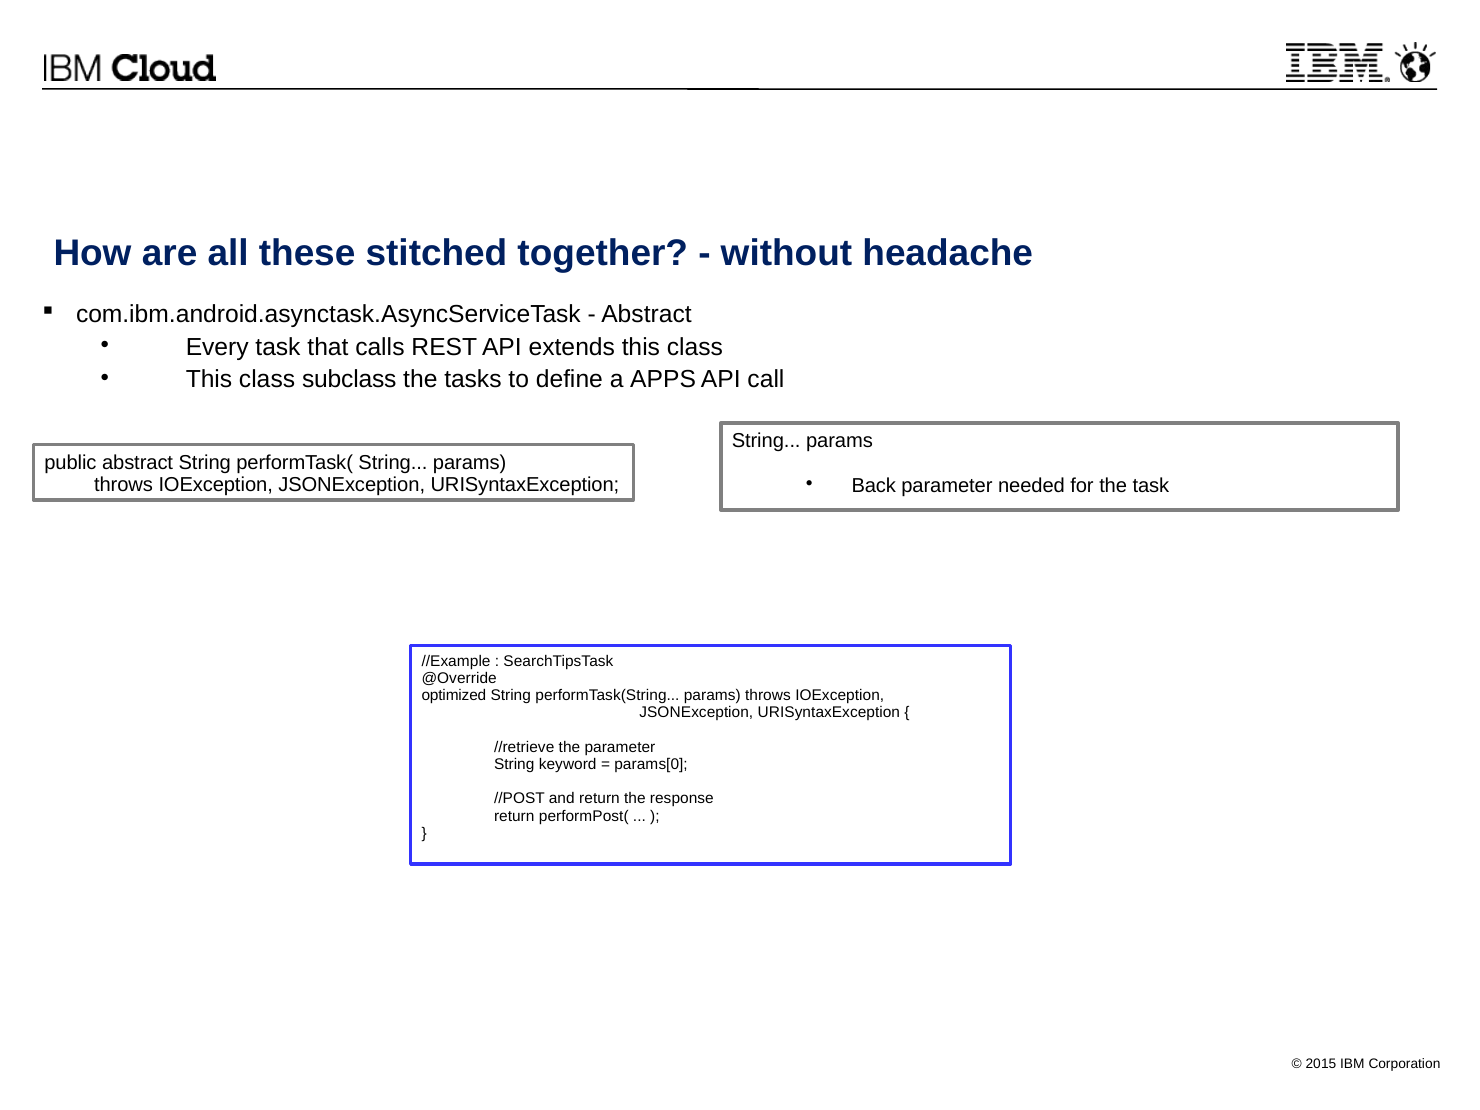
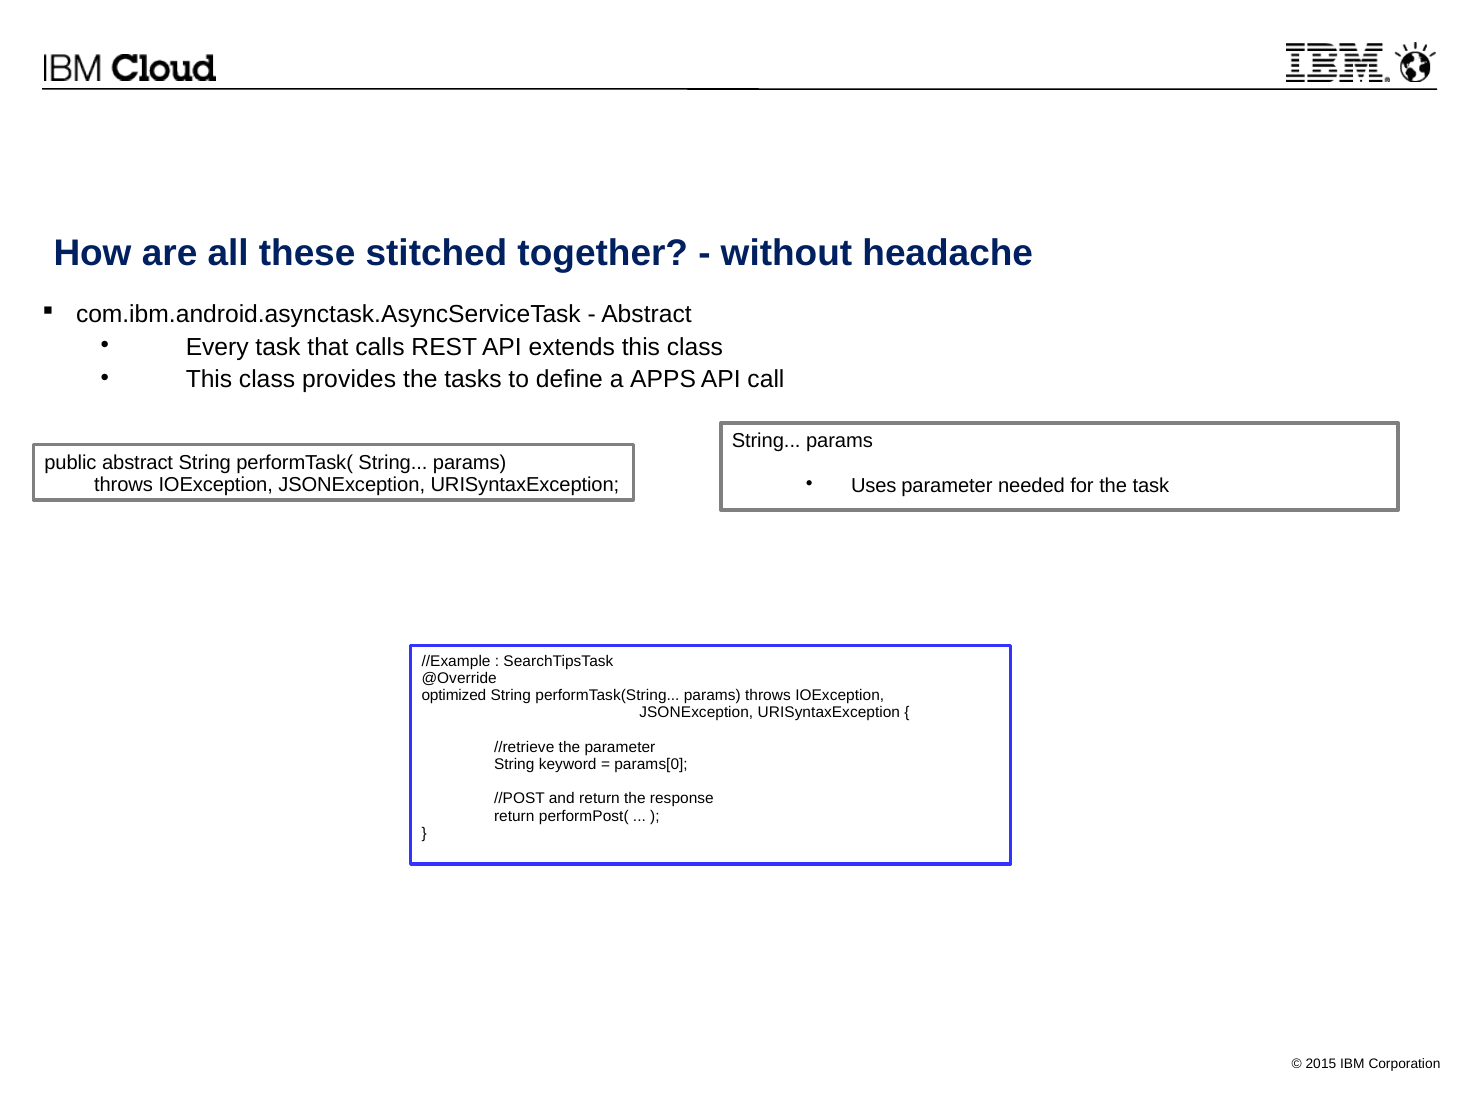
subclass: subclass -> provides (349, 380)
Back: Back -> Uses (874, 486)
